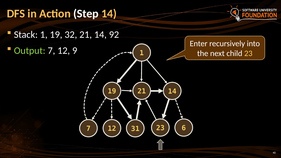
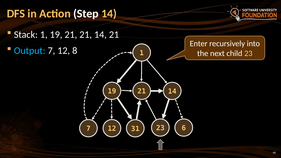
19 32: 32 -> 21 (71, 35)
14 92: 92 -> 21 (114, 35)
Output colour: light green -> light blue (30, 51)
9: 9 -> 8 (75, 51)
